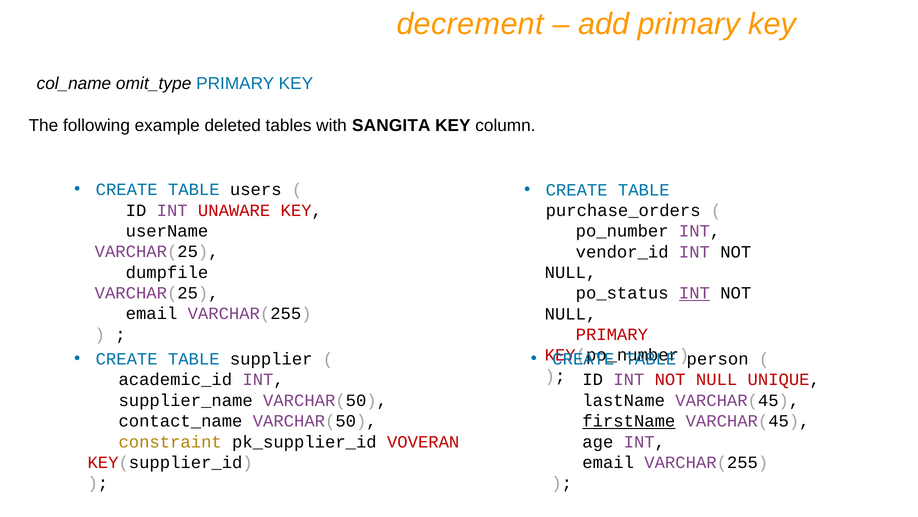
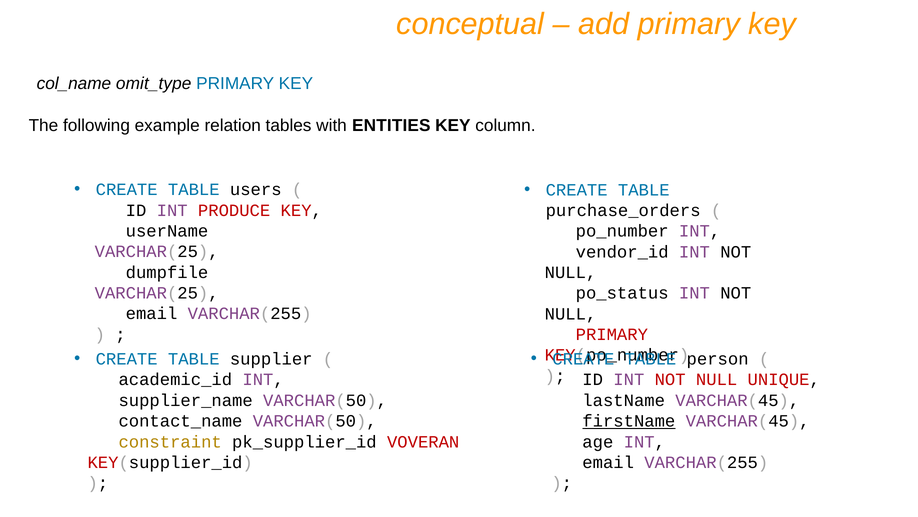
decrement: decrement -> conceptual (470, 24)
deleted: deleted -> relation (233, 126)
SANGITA: SANGITA -> ENTITIES (391, 126)
UNAWARE: UNAWARE -> PRODUCE (234, 210)
INT underline: present -> none (694, 293)
